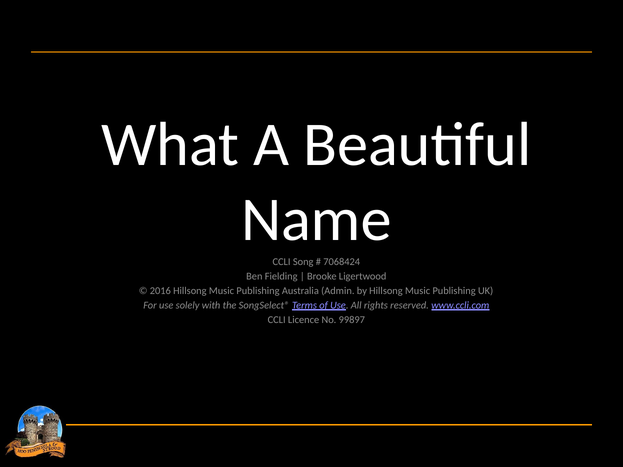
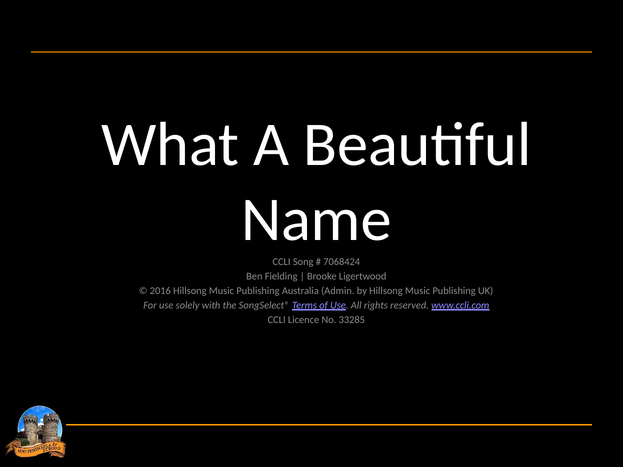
99897: 99897 -> 33285 (352, 320)
